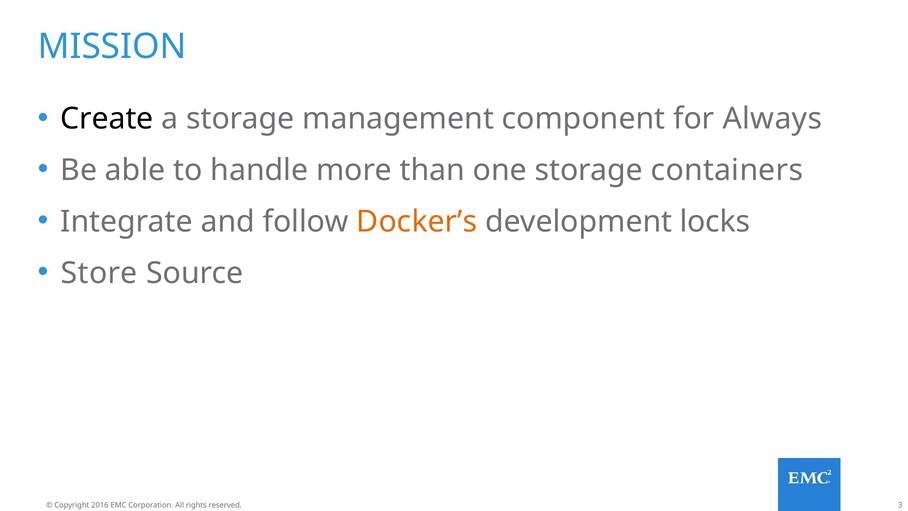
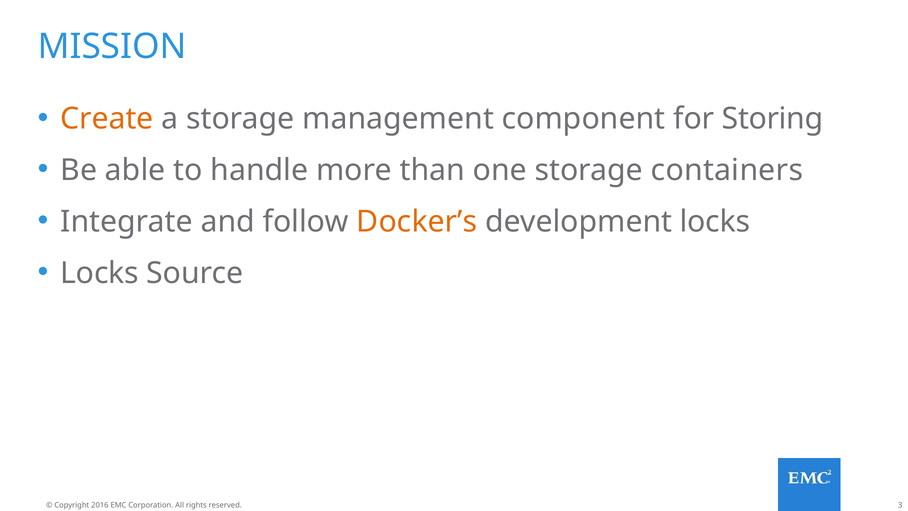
Create colour: black -> orange (107, 119)
Always: Always -> Storing (773, 119)
Store: Store -> Locks (100, 273)
